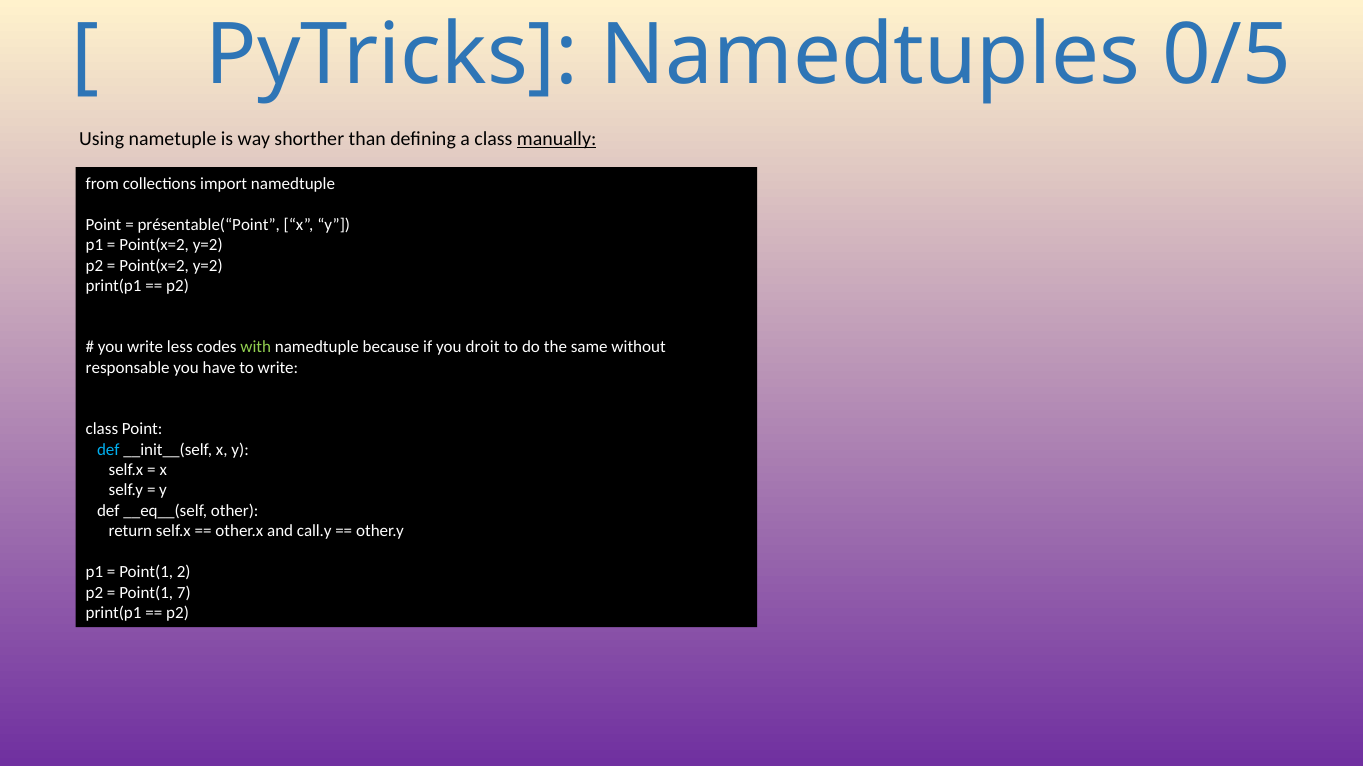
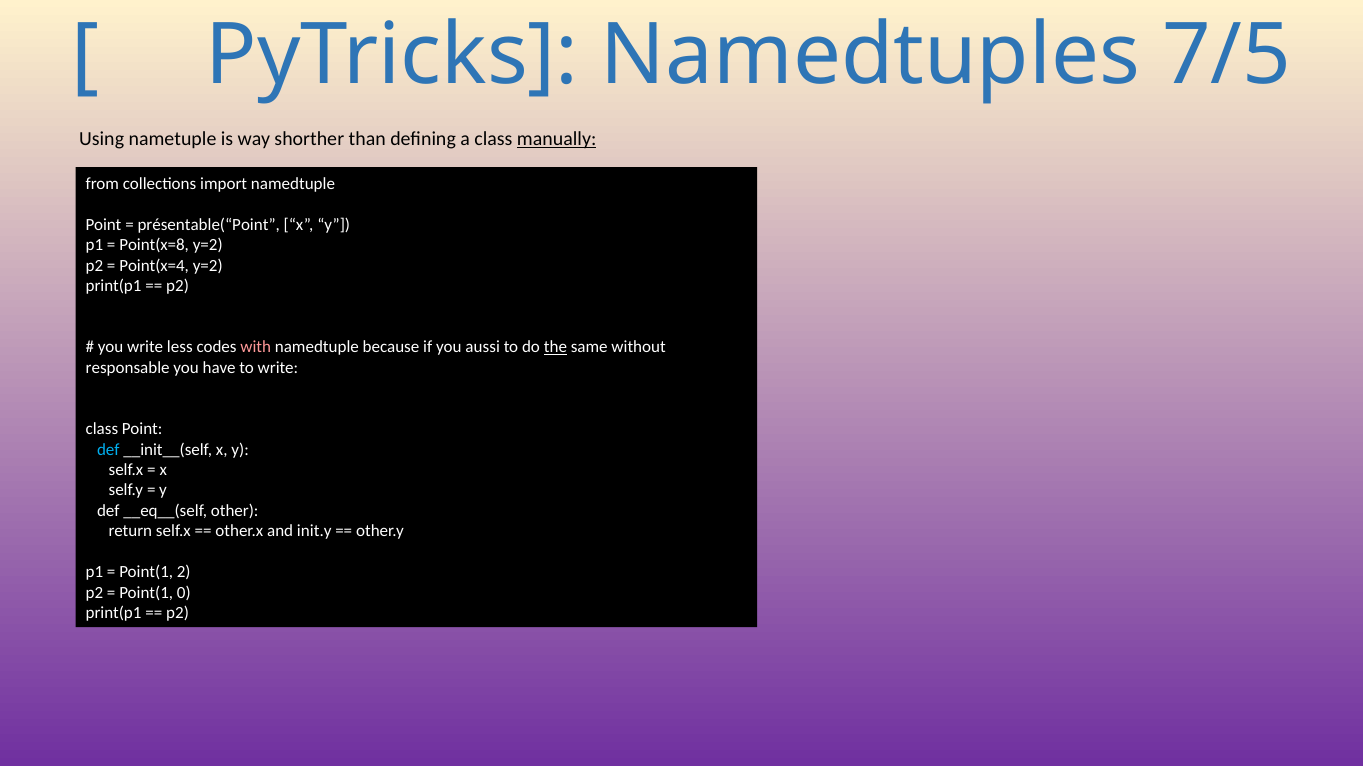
0/5: 0/5 -> 7/5 (1227, 55)
Point(x=2: Point(x=2 -> Point(x=8 (154, 245)
Point(x=2: Point(x=2 -> Point(x=4 (154, 265)
with colour: light green -> pink (256, 347)
droit: droit -> aussi (483, 347)
the underline: none -> present (555, 347)
call.y: call.y -> init.y (314, 531)
7: 7 -> 0 (184, 592)
